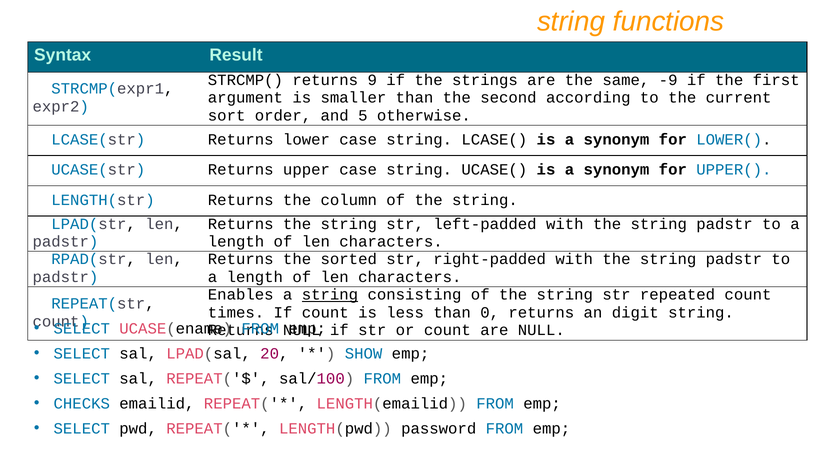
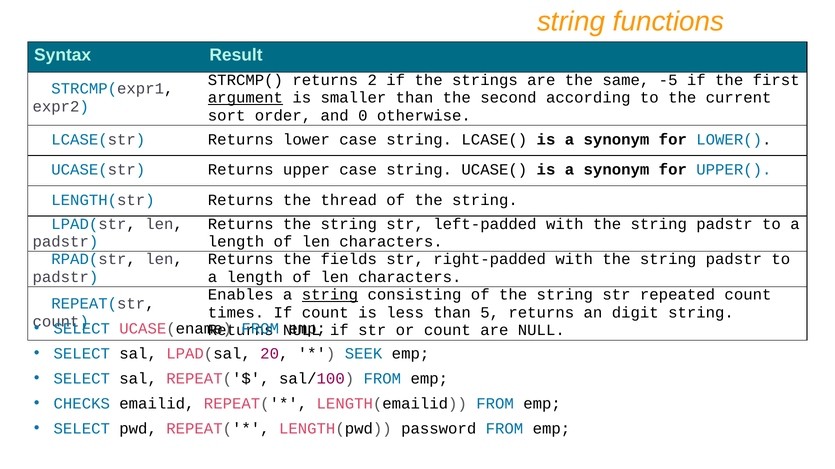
9: 9 -> 2 (372, 80)
-9: -9 -> -5 (668, 80)
argument underline: none -> present (245, 98)
5: 5 -> 0 (363, 116)
column: column -> thread (349, 200)
sorted: sorted -> fields (349, 260)
0: 0 -> 5 (490, 313)
SHOW: SHOW -> SEEK (364, 354)
